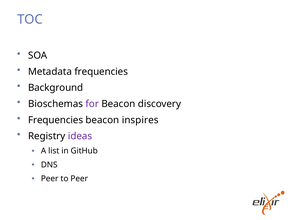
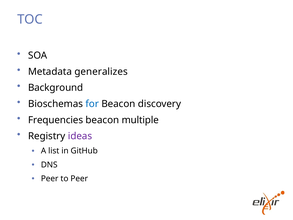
Metadata frequencies: frequencies -> generalizes (101, 72)
for colour: purple -> blue (92, 104)
inspires: inspires -> multiple (140, 120)
